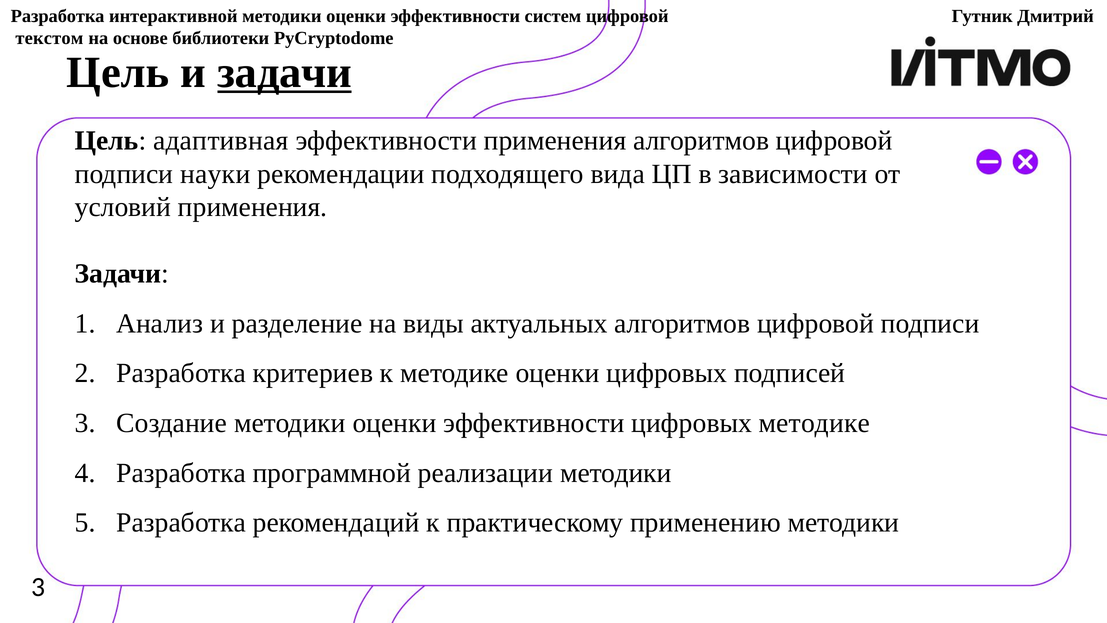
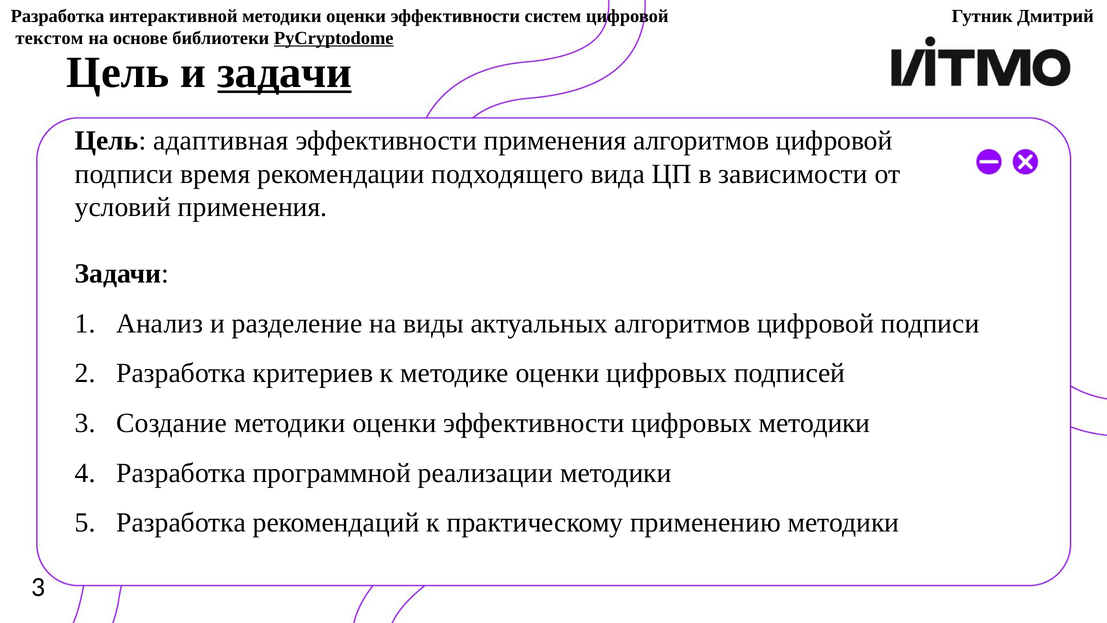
PyCryptodome underline: none -> present (334, 38)
науки: науки -> время (215, 174)
цифровых методике: методике -> методики (815, 423)
